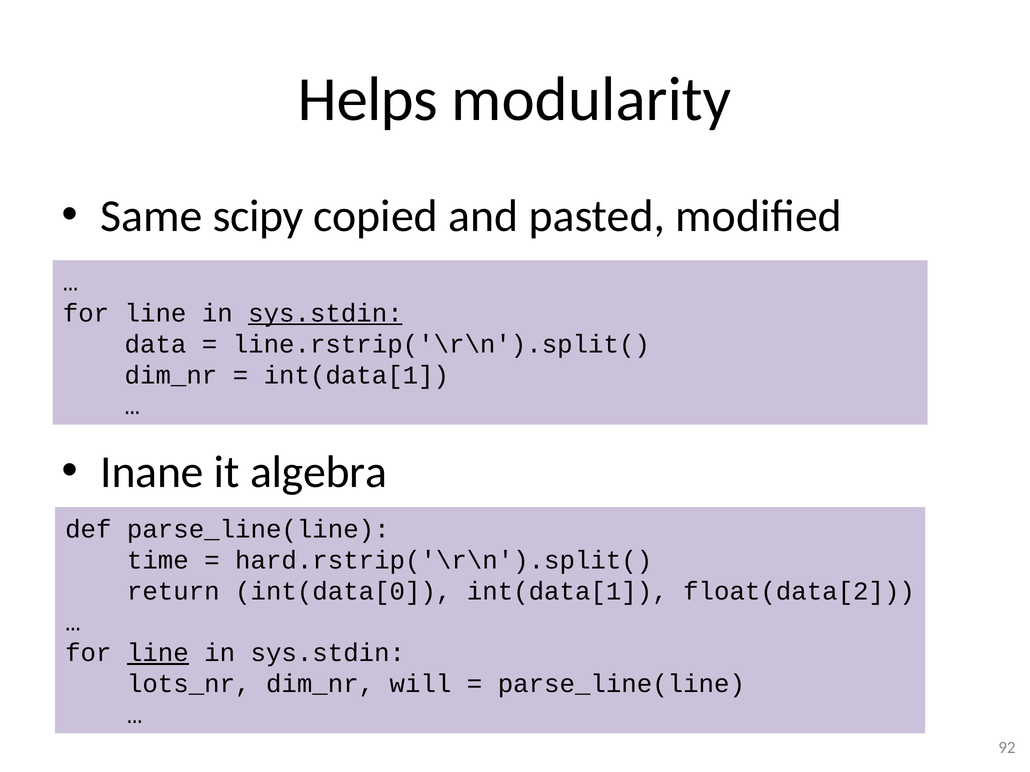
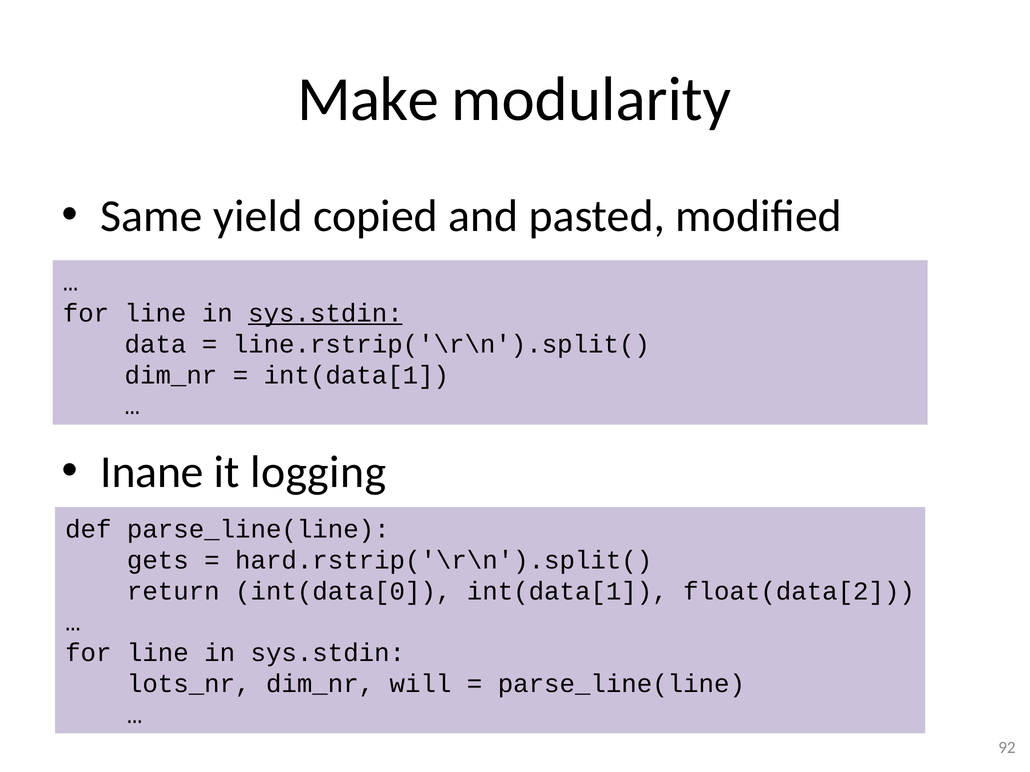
Helps: Helps -> Make (368, 100)
scipy: scipy -> yield (258, 216)
algebra: algebra -> logging (318, 473)
time: time -> gets (158, 561)
line underline: present -> none (158, 653)
